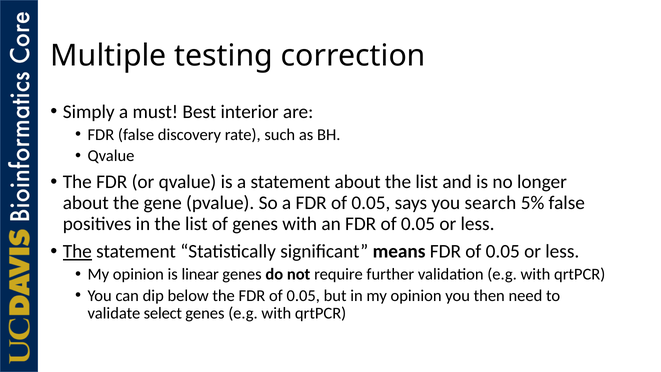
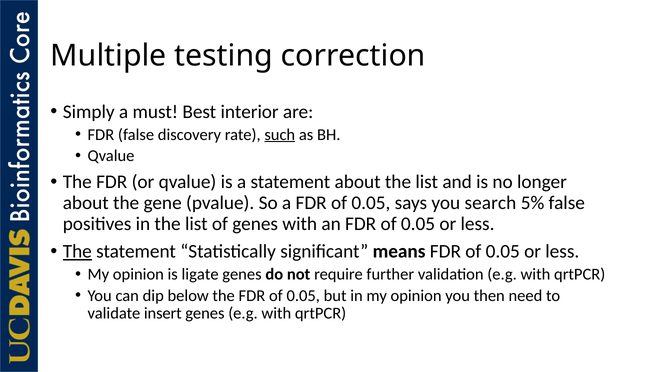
such underline: none -> present (280, 135)
linear: linear -> ligate (200, 274)
select: select -> insert (163, 313)
